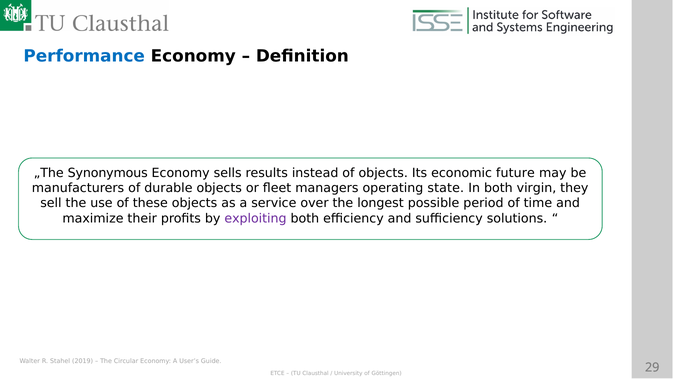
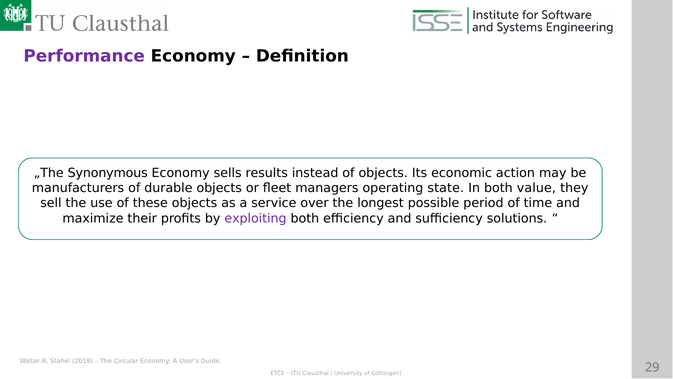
Performance colour: blue -> purple (84, 56)
future: future -> action (515, 173)
virgin: virgin -> value (536, 188)
